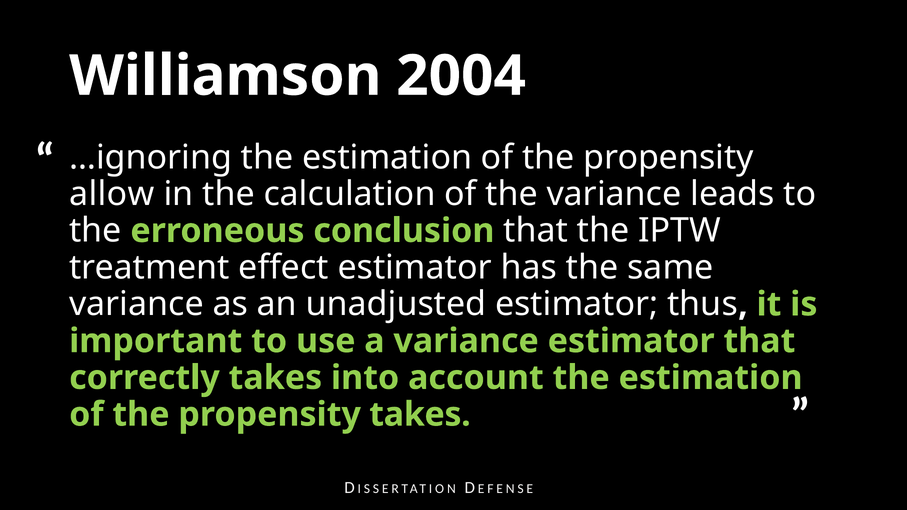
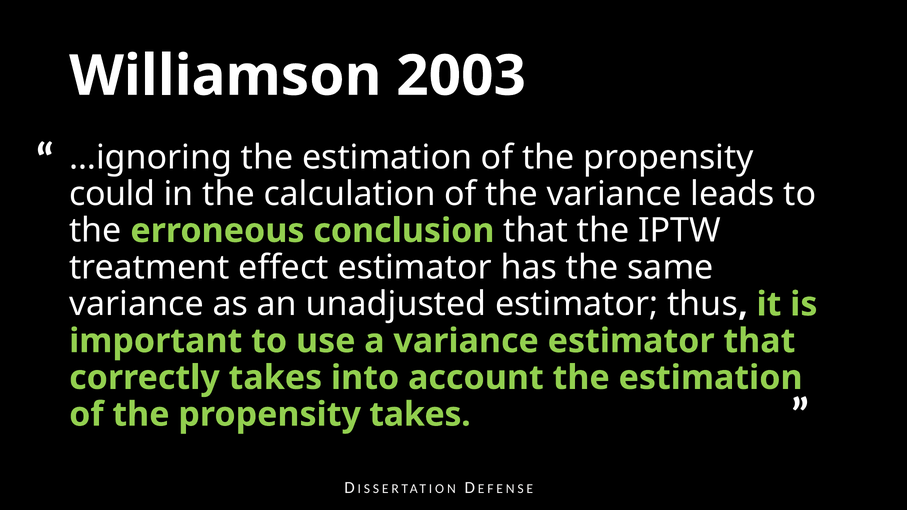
2004: 2004 -> 2003 (461, 76)
allow: allow -> could (112, 194)
